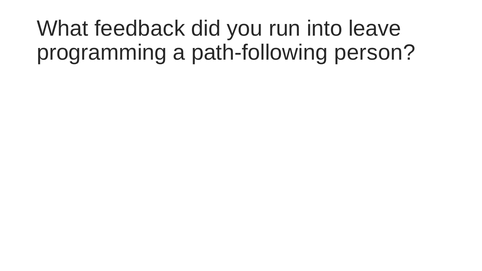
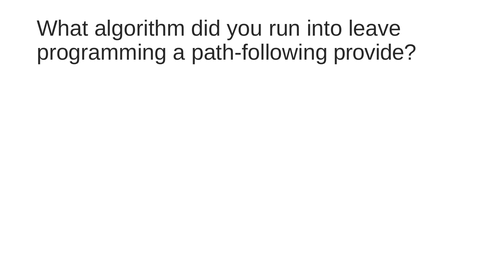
feedback: feedback -> algorithm (140, 29)
person: person -> provide (375, 52)
